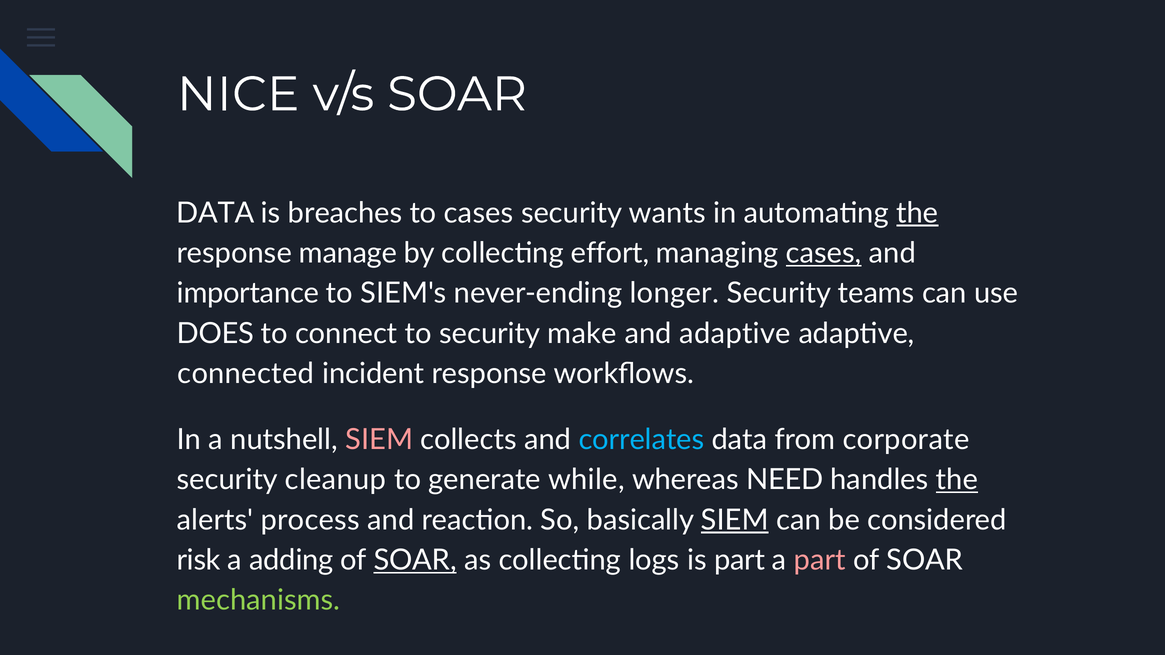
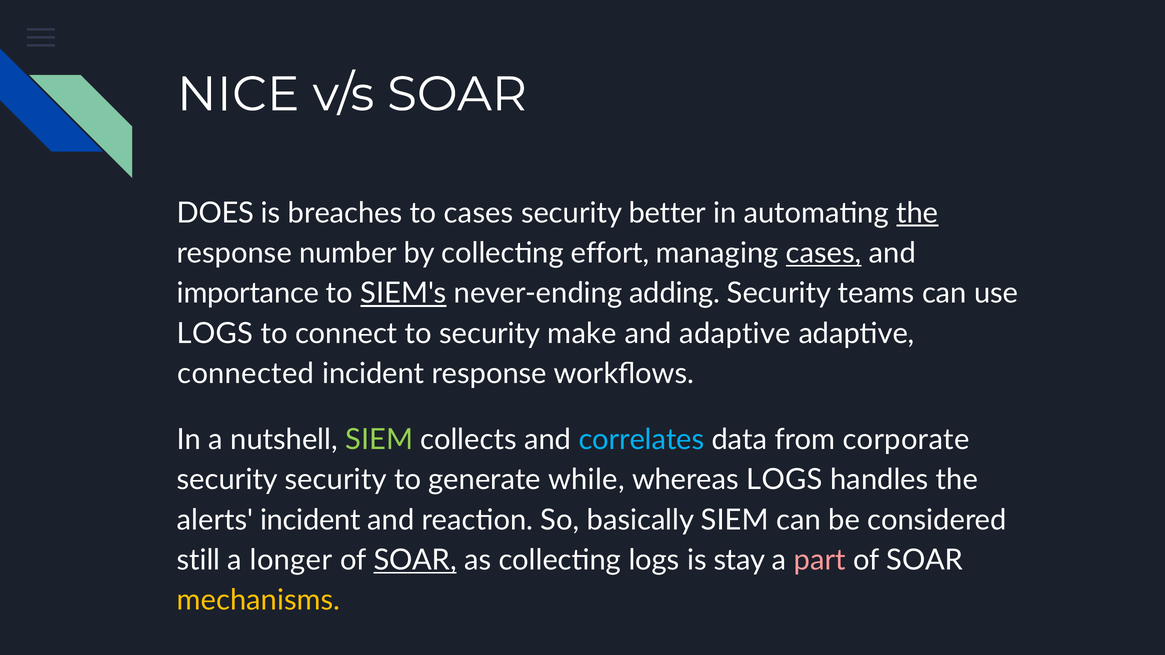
DATA: DATA -> DOES (215, 213)
wants: wants -> better (667, 213)
manage: manage -> number (348, 253)
SIEM's underline: none -> present (403, 294)
longer: longer -> adding (675, 294)
DOES: DOES -> LOGS (215, 334)
SIEM colour: pink -> light green (379, 440)
security cleanup: cleanup -> security (336, 480)
whereas NEED: NEED -> LOGS (784, 480)
the underline: present -> none (957, 480)
alerts process: process -> incident (310, 520)
SIEM underline: present -> none (735, 520)
risk: risk -> still (199, 560)
adding: adding -> longer (291, 560)
is part: part -> stay (739, 560)
mechanisms colour: light green -> yellow (258, 601)
